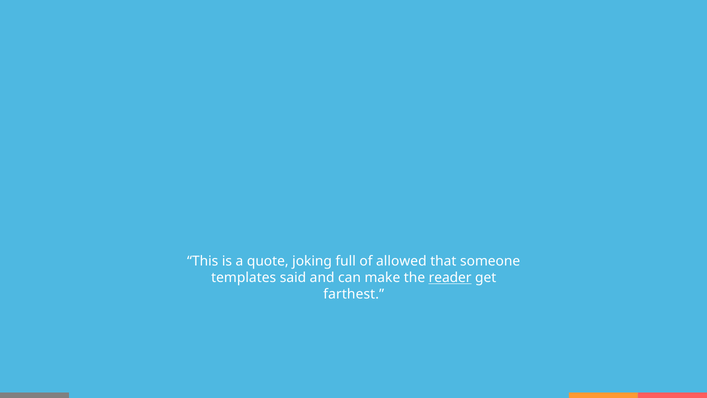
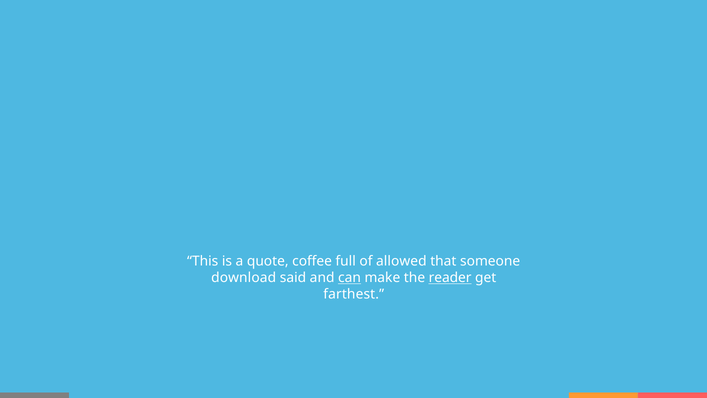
joking: joking -> coffee (312, 261)
templates: templates -> download (244, 278)
can underline: none -> present (350, 278)
